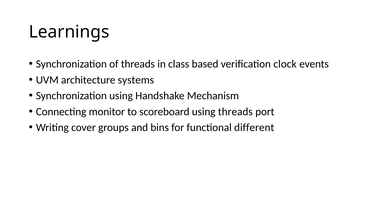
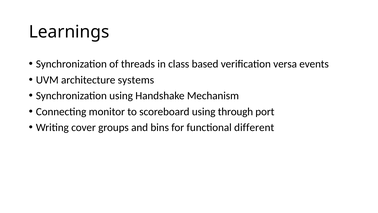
clock: clock -> versa (285, 64)
using threads: threads -> through (235, 111)
